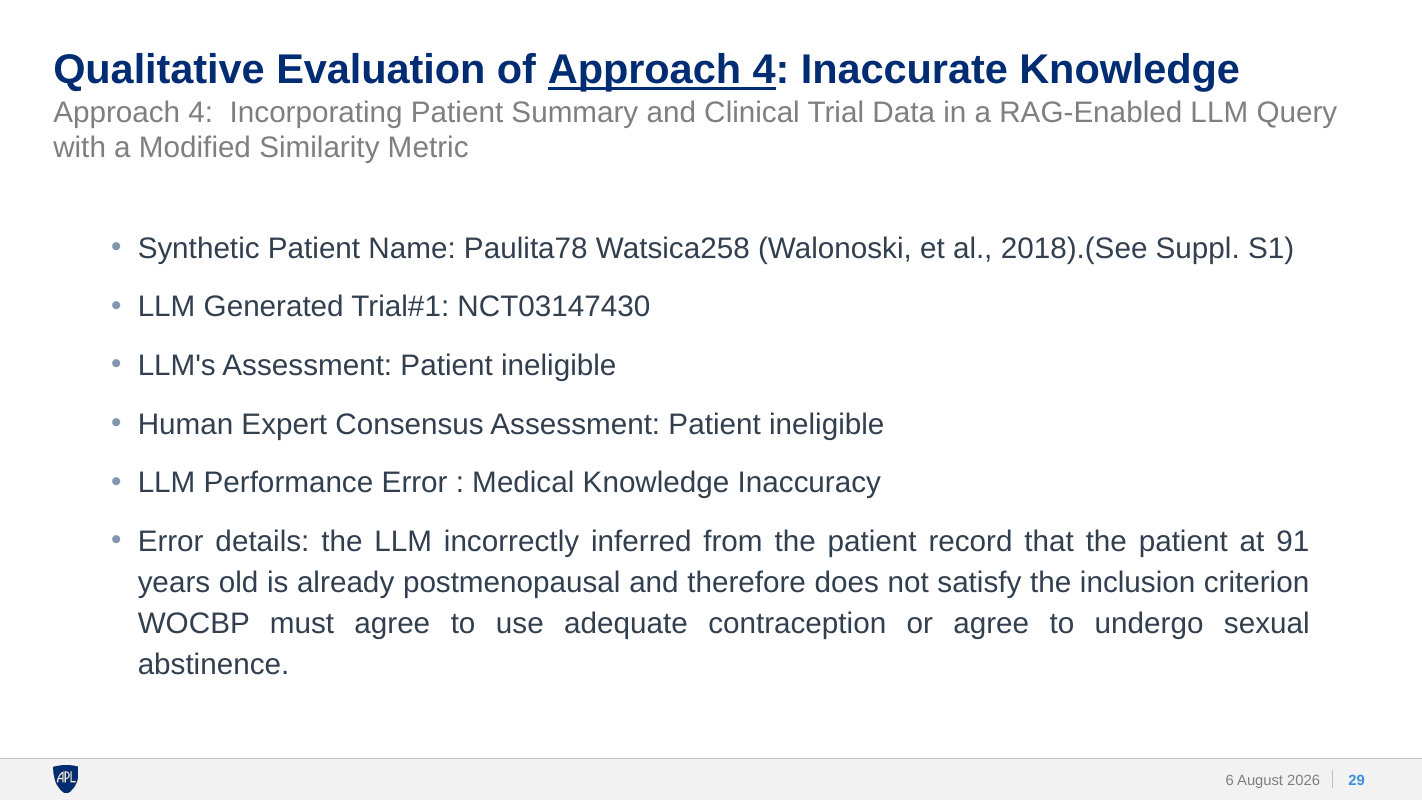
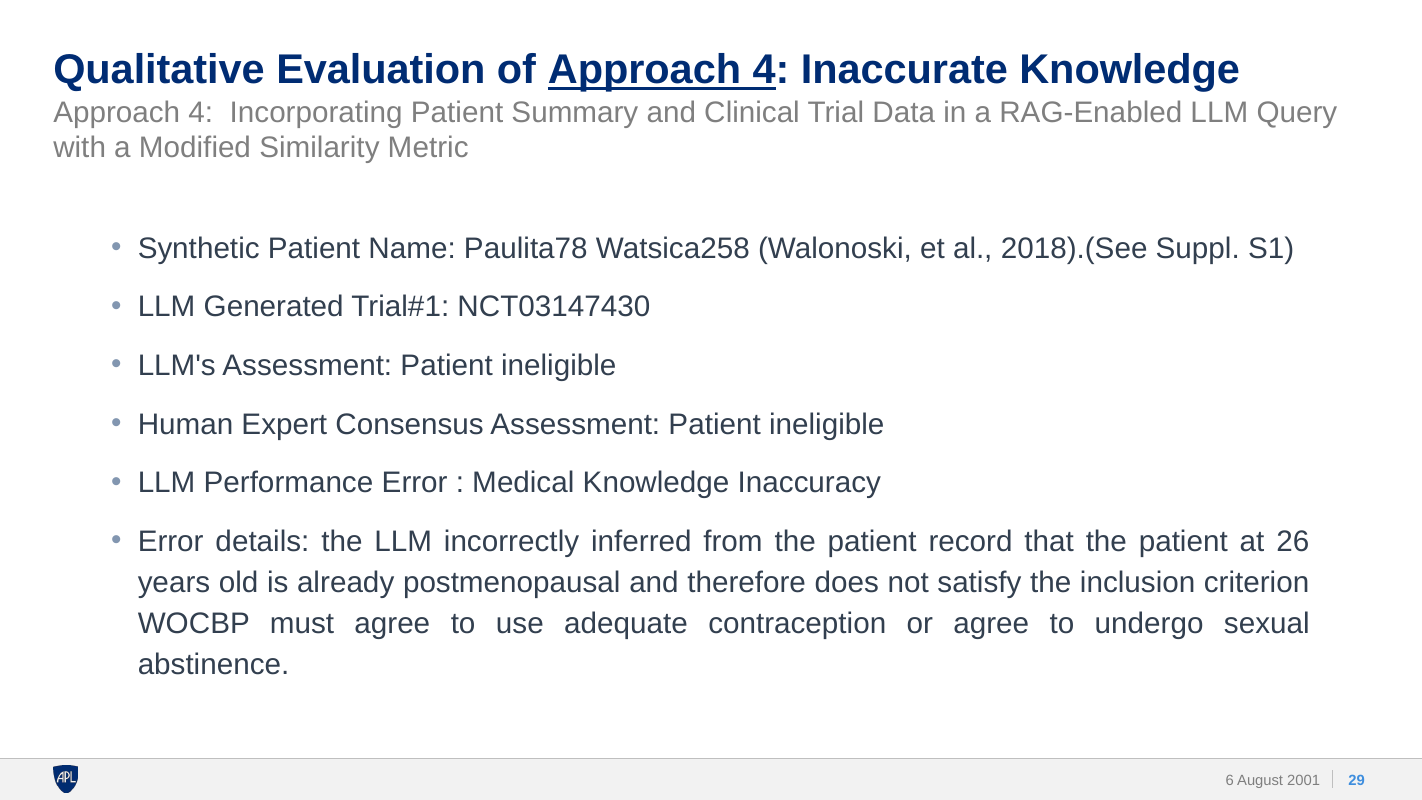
91: 91 -> 26 (1293, 542)
2026: 2026 -> 2001 (1304, 780)
